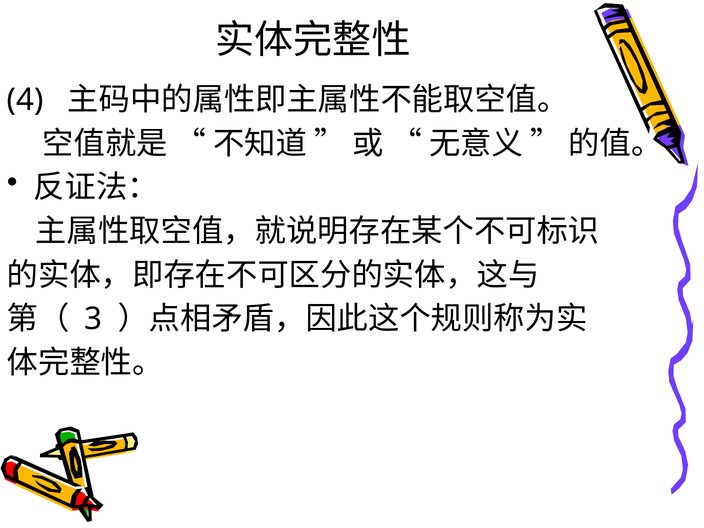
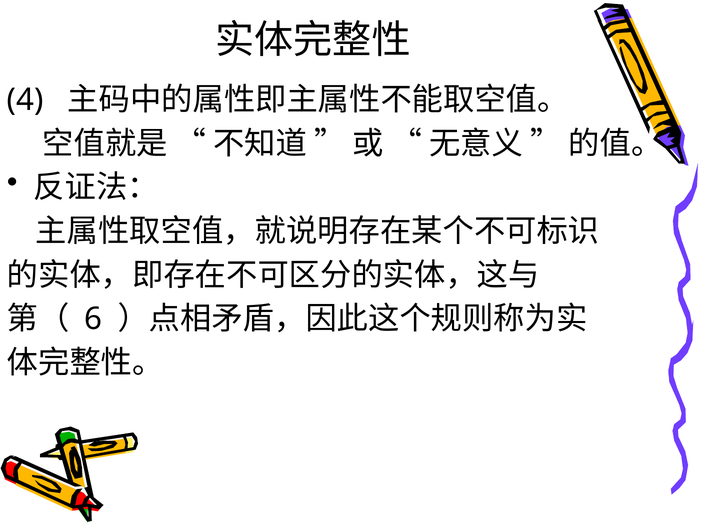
3: 3 -> 6 (93, 319)
